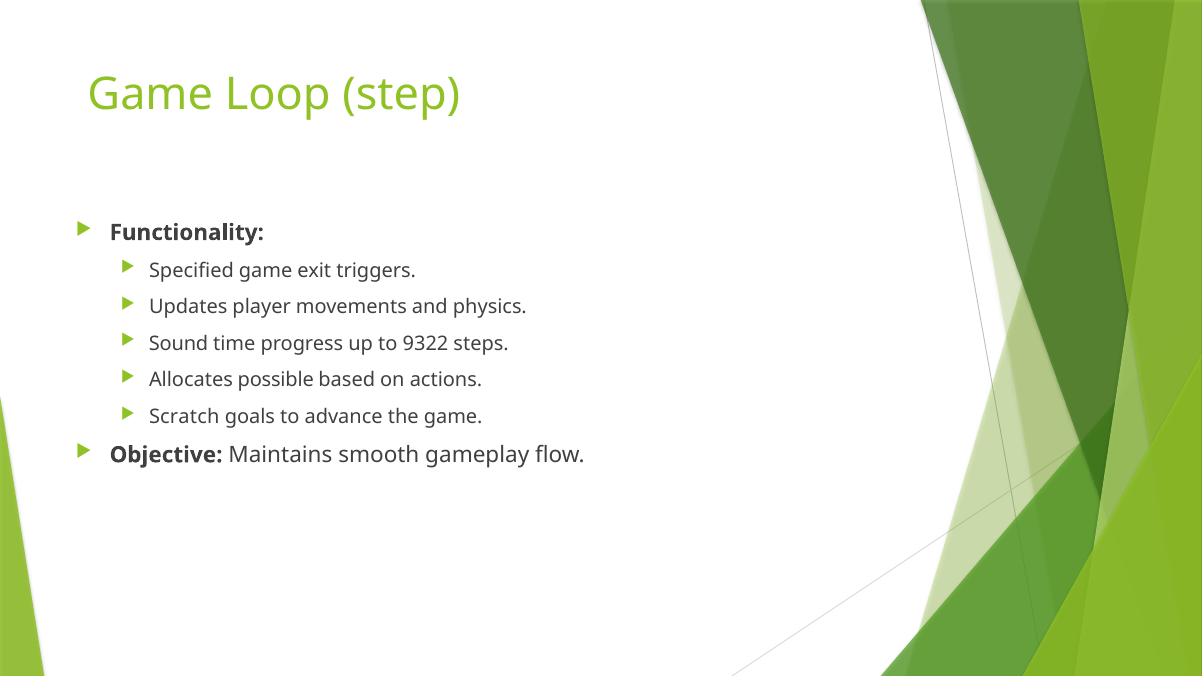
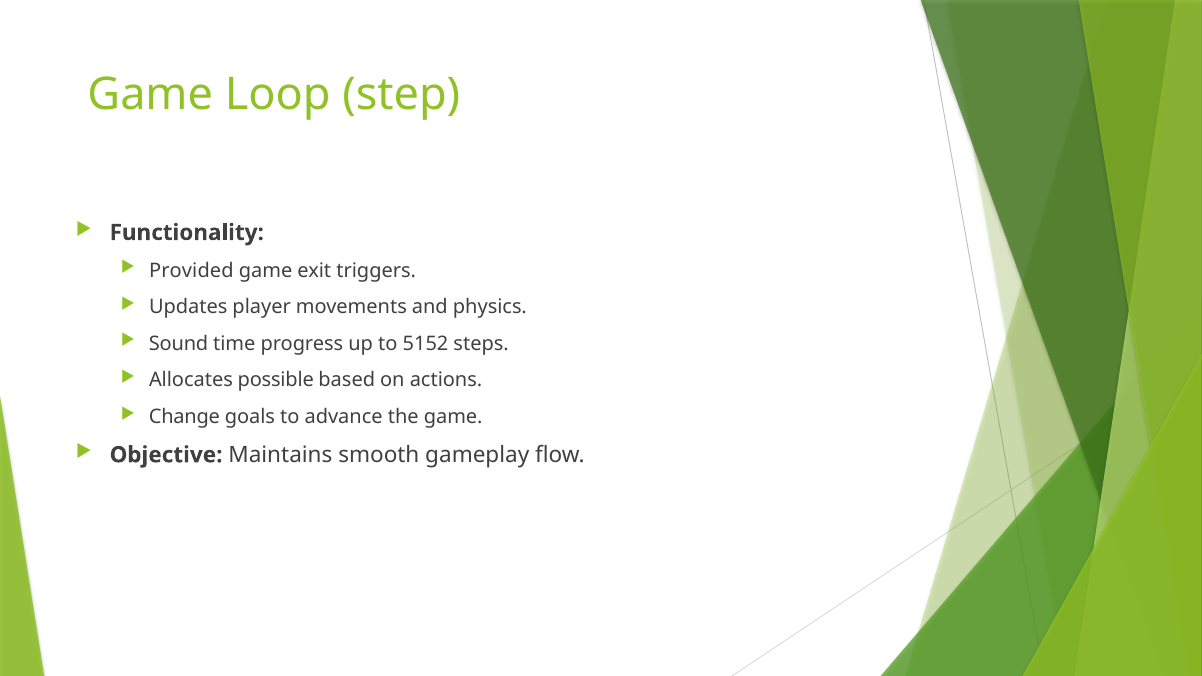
Specified: Specified -> Provided (191, 271)
9322: 9322 -> 5152 (426, 344)
Scratch: Scratch -> Change (184, 417)
